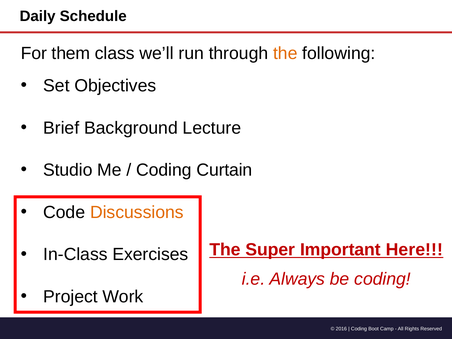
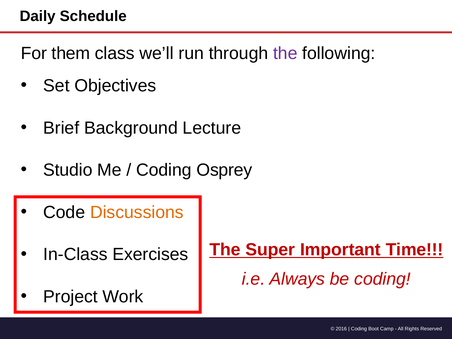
the colour: orange -> purple (285, 53)
Curtain: Curtain -> Osprey (224, 170)
Here: Here -> Time (415, 250)
